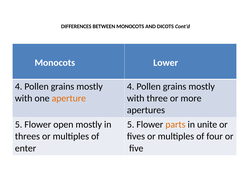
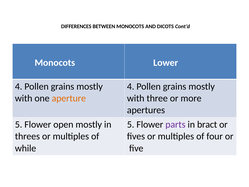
parts colour: orange -> purple (175, 124)
unite: unite -> bract (207, 124)
enter: enter -> while (26, 148)
